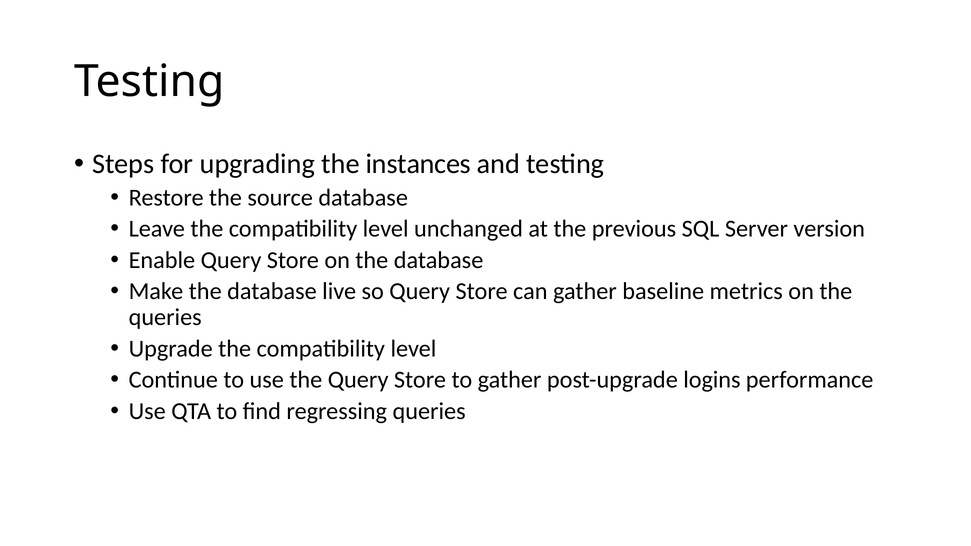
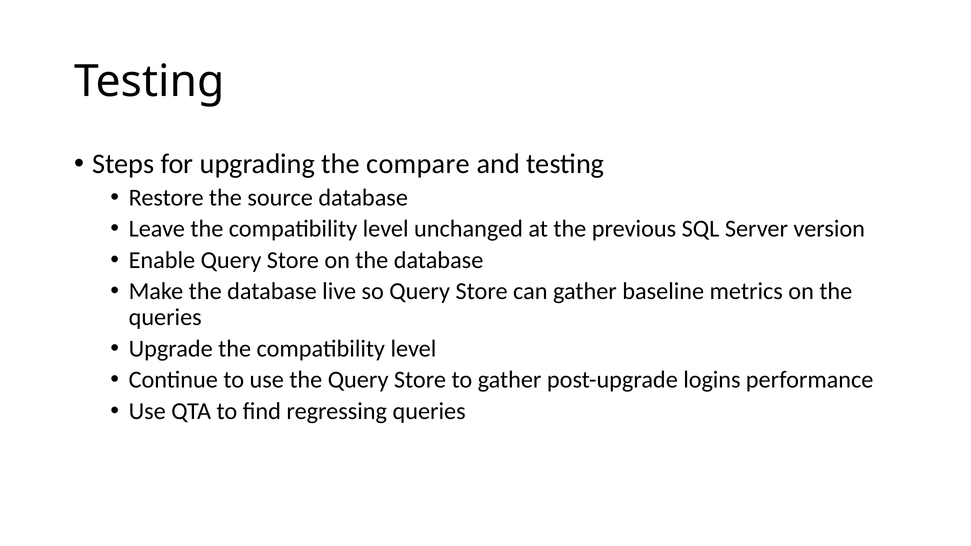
instances: instances -> compare (418, 164)
